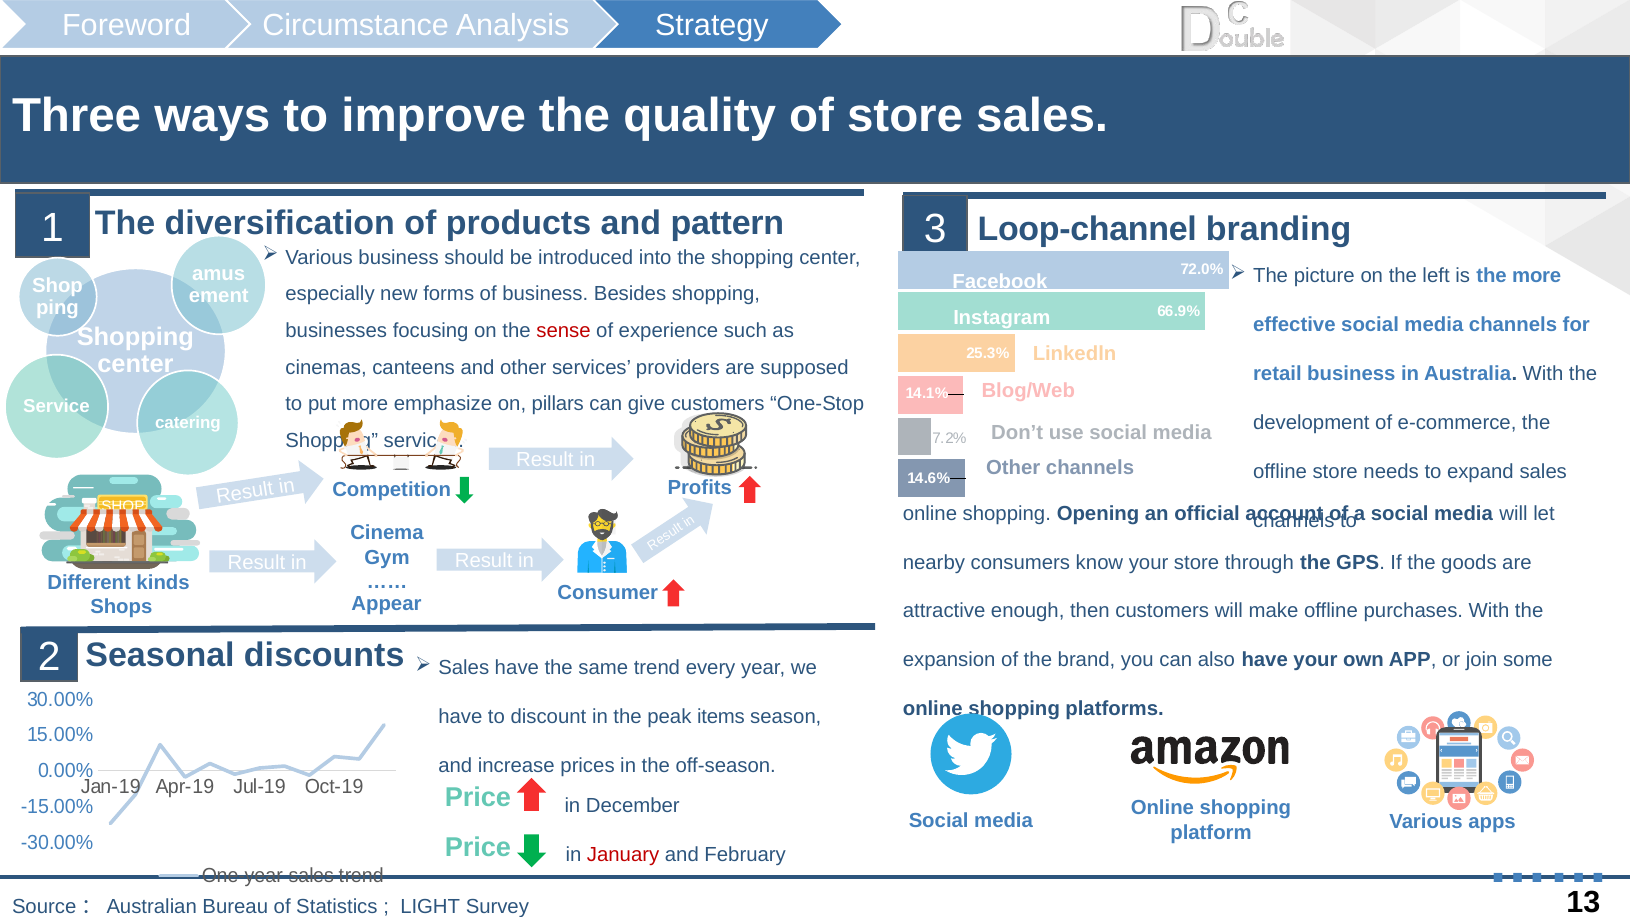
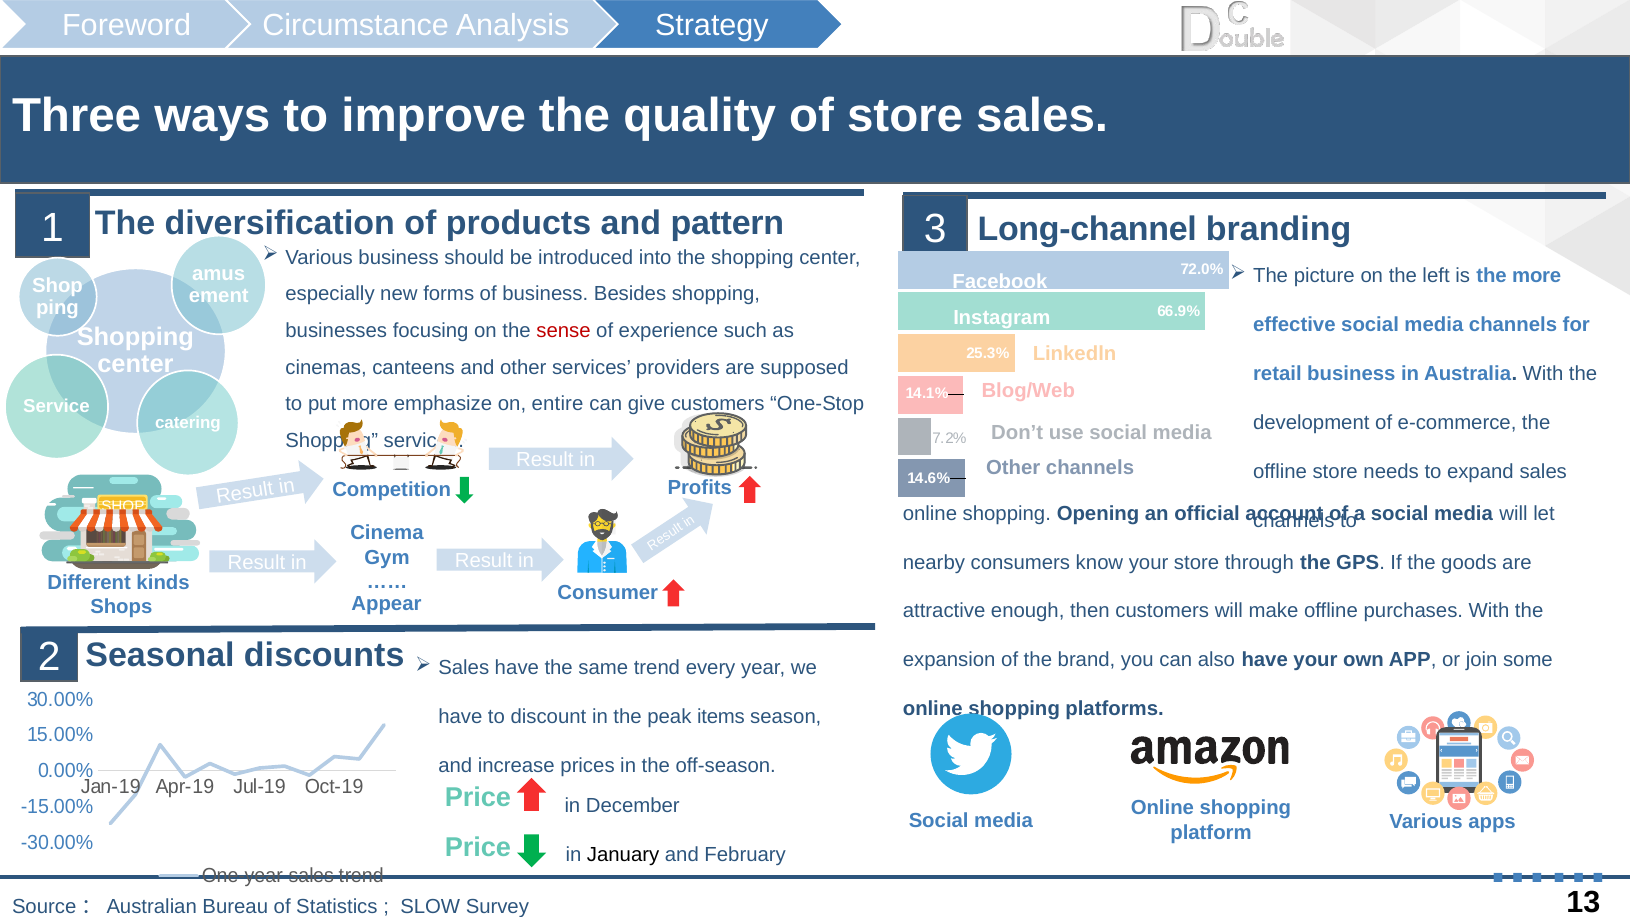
Loop-channel: Loop-channel -> Long-channel (1087, 229)
pillars: pillars -> entire (558, 404)
January colour: red -> black (623, 855)
LIGHT: LIGHT -> SLOW (430, 907)
